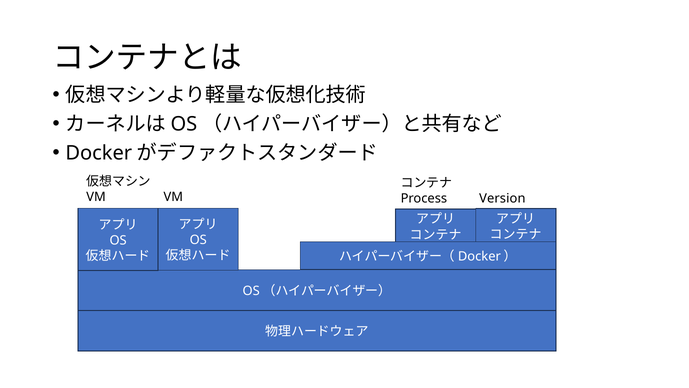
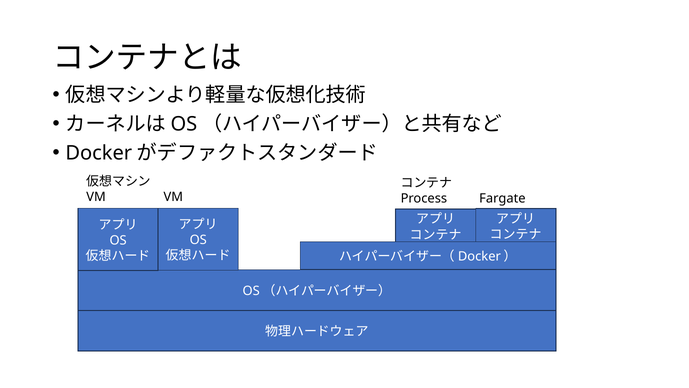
Version: Version -> Fargate (502, 198)
